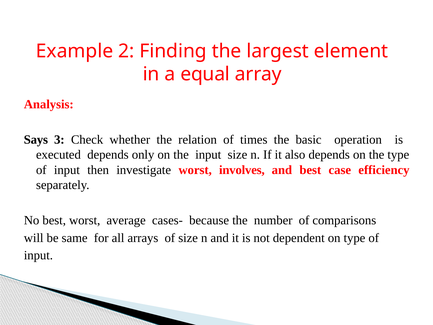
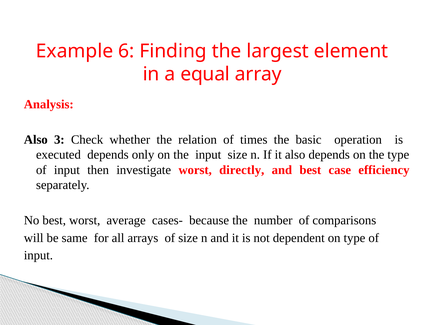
2: 2 -> 6 (126, 51)
Says: Says -> Also (36, 140)
involves: involves -> directly (242, 170)
